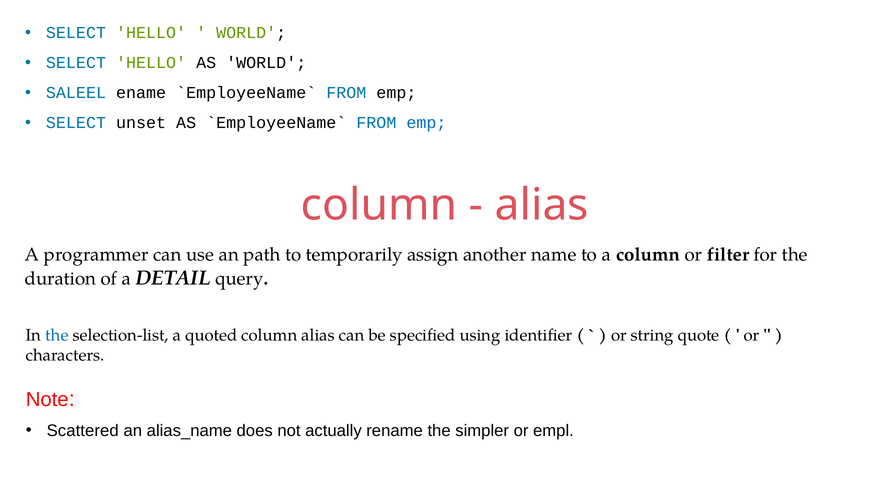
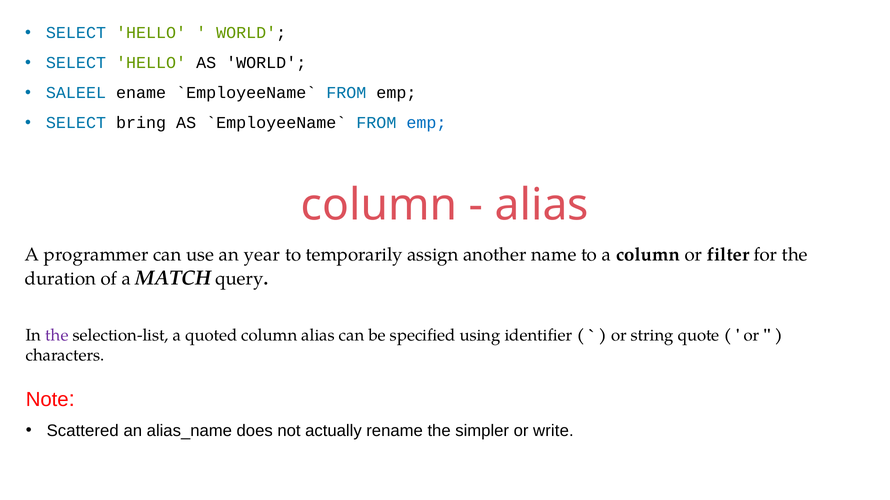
unset: unset -> bring (141, 123)
path: path -> year (262, 255)
DETAIL: DETAIL -> MATCH (173, 278)
the colour: blue -> purple (57, 336)
empl: empl -> write (553, 431)
